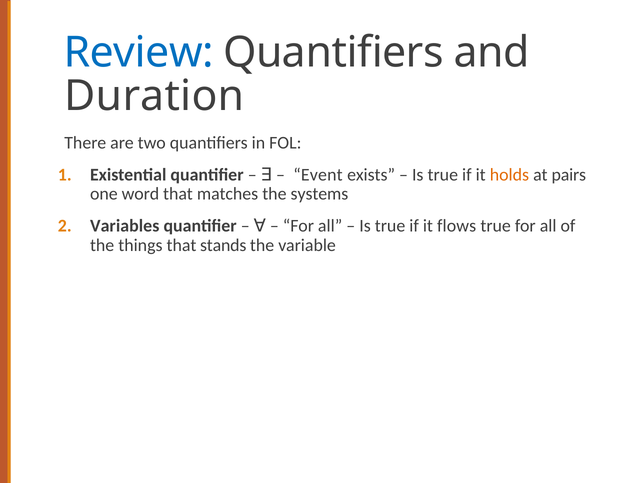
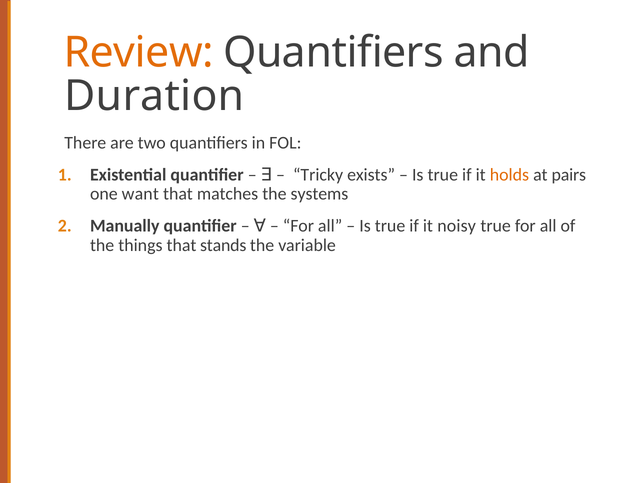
Review colour: blue -> orange (139, 52)
Event: Event -> Tricky (318, 174)
word: word -> want (140, 194)
Variables: Variables -> Manually (125, 226)
flows: flows -> noisy (457, 226)
